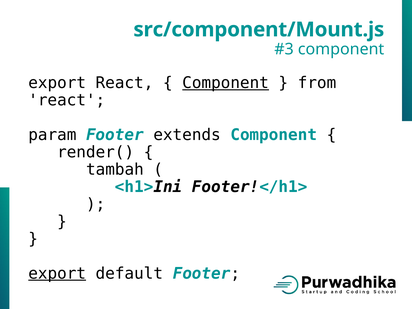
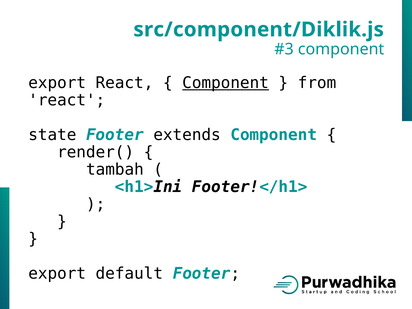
src/component/Mount.js: src/component/Mount.js -> src/component/Diklik.js (259, 30)
param: param -> state (52, 135)
export underline: present -> none (57, 273)
